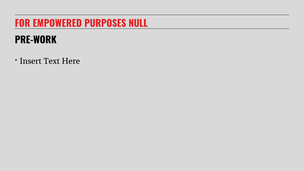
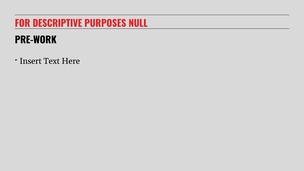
EMPOWERED: EMPOWERED -> DESCRIPTIVE (57, 24)
